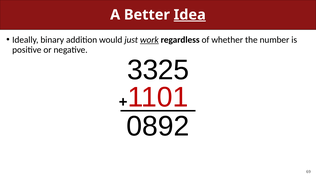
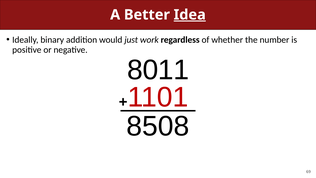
work underline: present -> none (149, 40)
3325: 3325 -> 8011 (158, 70)
0892: 0892 -> 8508 (158, 126)
